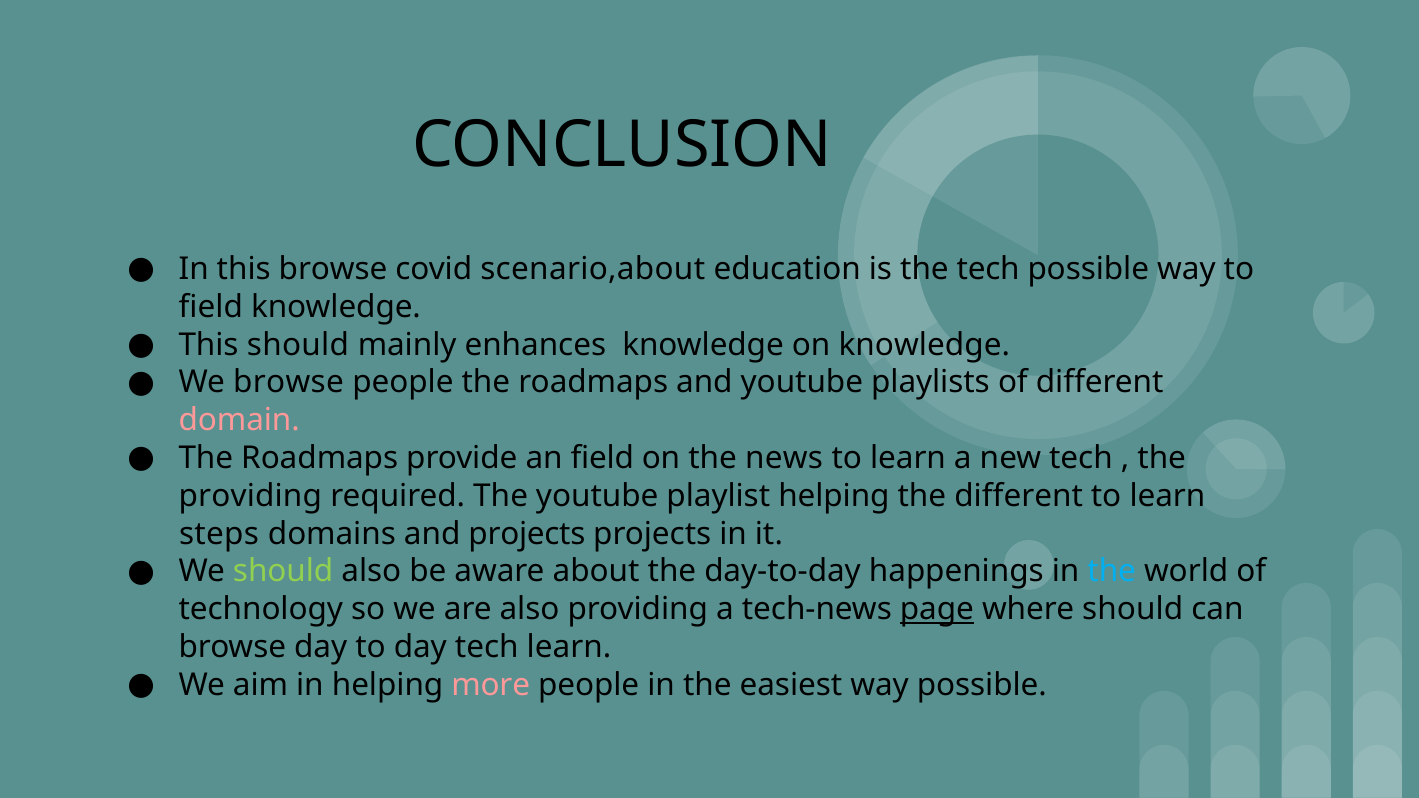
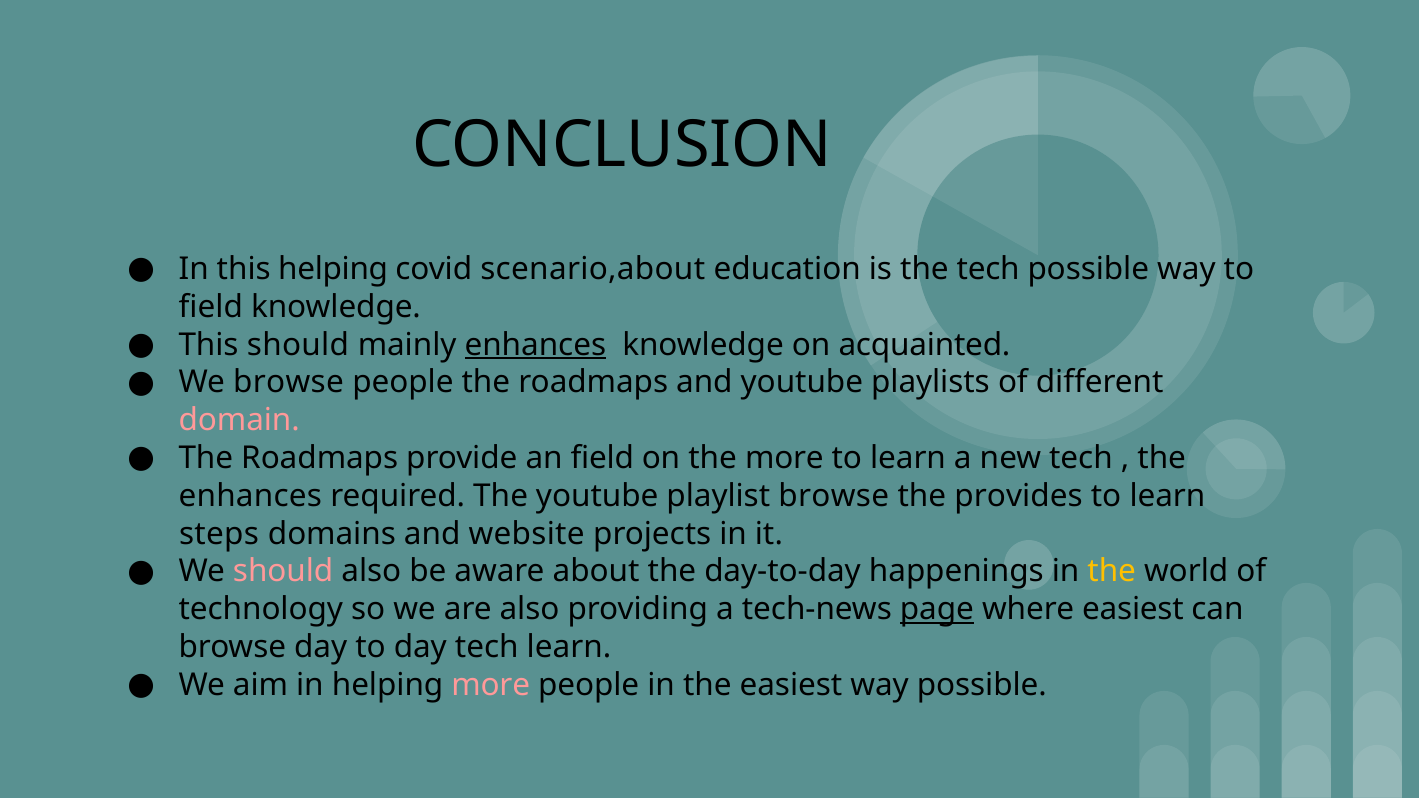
this browse: browse -> helping (333, 269)
enhances underline: none -> present (535, 345)
on knowledge: knowledge -> acquainted (924, 345)
the news: news -> more (784, 458)
providing: providing -> enhances (250, 496)
playlist helping: helping -> browse (834, 496)
the different: different -> provides (1019, 496)
and projects: projects -> website (527, 534)
should colour: light green -> pink (283, 572)
the colour: light blue -> yellow (1112, 572)
where should: should -> easiest (1133, 609)
